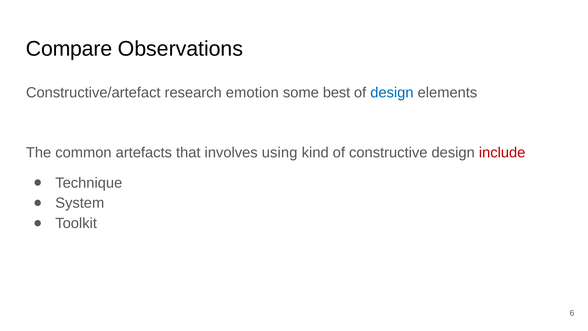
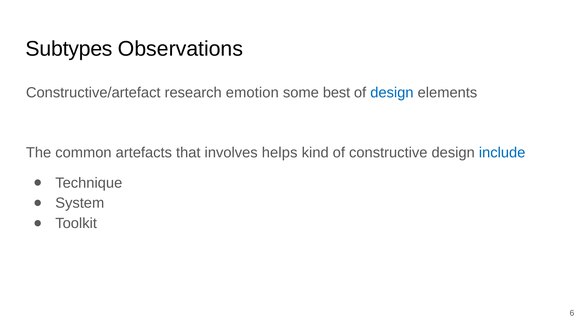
Compare: Compare -> Subtypes (69, 49)
using: using -> helps (280, 153)
include colour: red -> blue (502, 153)
